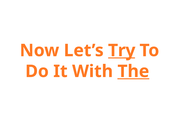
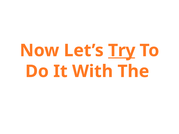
The underline: present -> none (133, 71)
